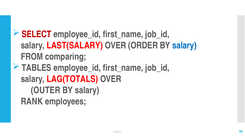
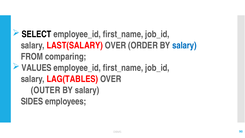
SELECT colour: red -> black (36, 34)
TABLES: TABLES -> VALUES (37, 68)
LAG(TOTALS: LAG(TOTALS -> LAG(TABLES (72, 79)
RANK: RANK -> SIDES (32, 101)
